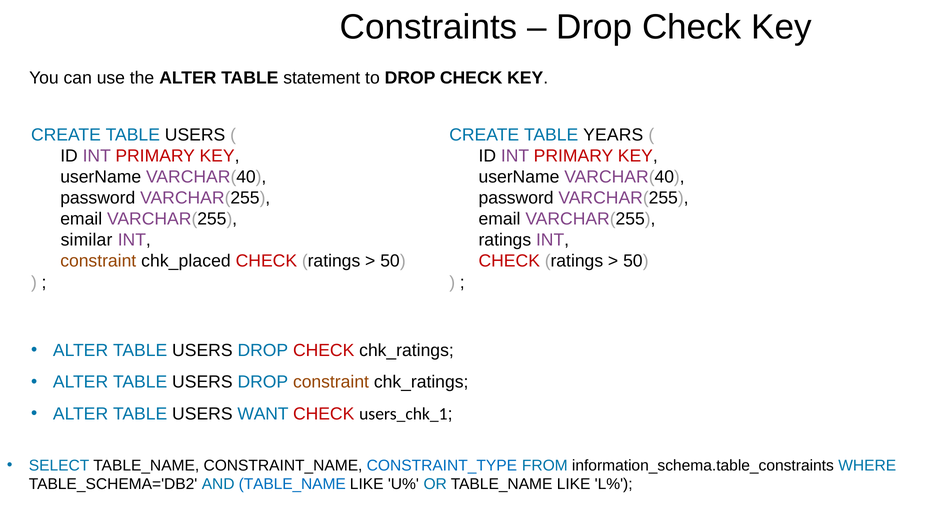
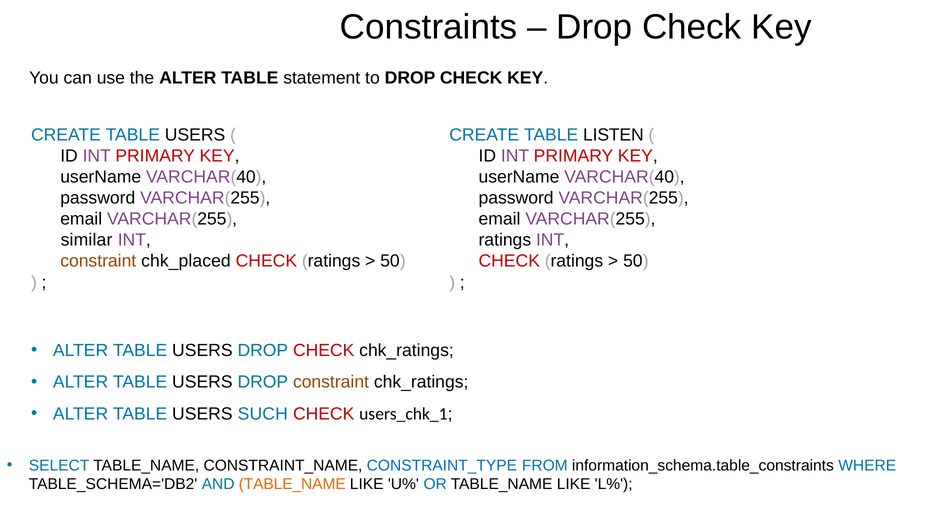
YEARS: YEARS -> LISTEN (613, 135)
WANT: WANT -> SUCH (263, 413)
TABLE_NAME colour: blue -> orange (292, 484)
